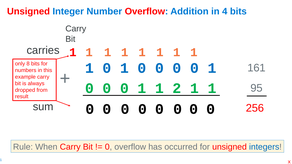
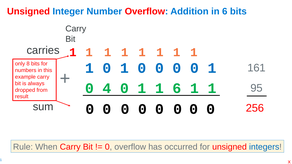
in 4: 4 -> 6 (225, 11)
0: 0 -> 4 (107, 88)
1 2: 2 -> 6 (177, 88)
